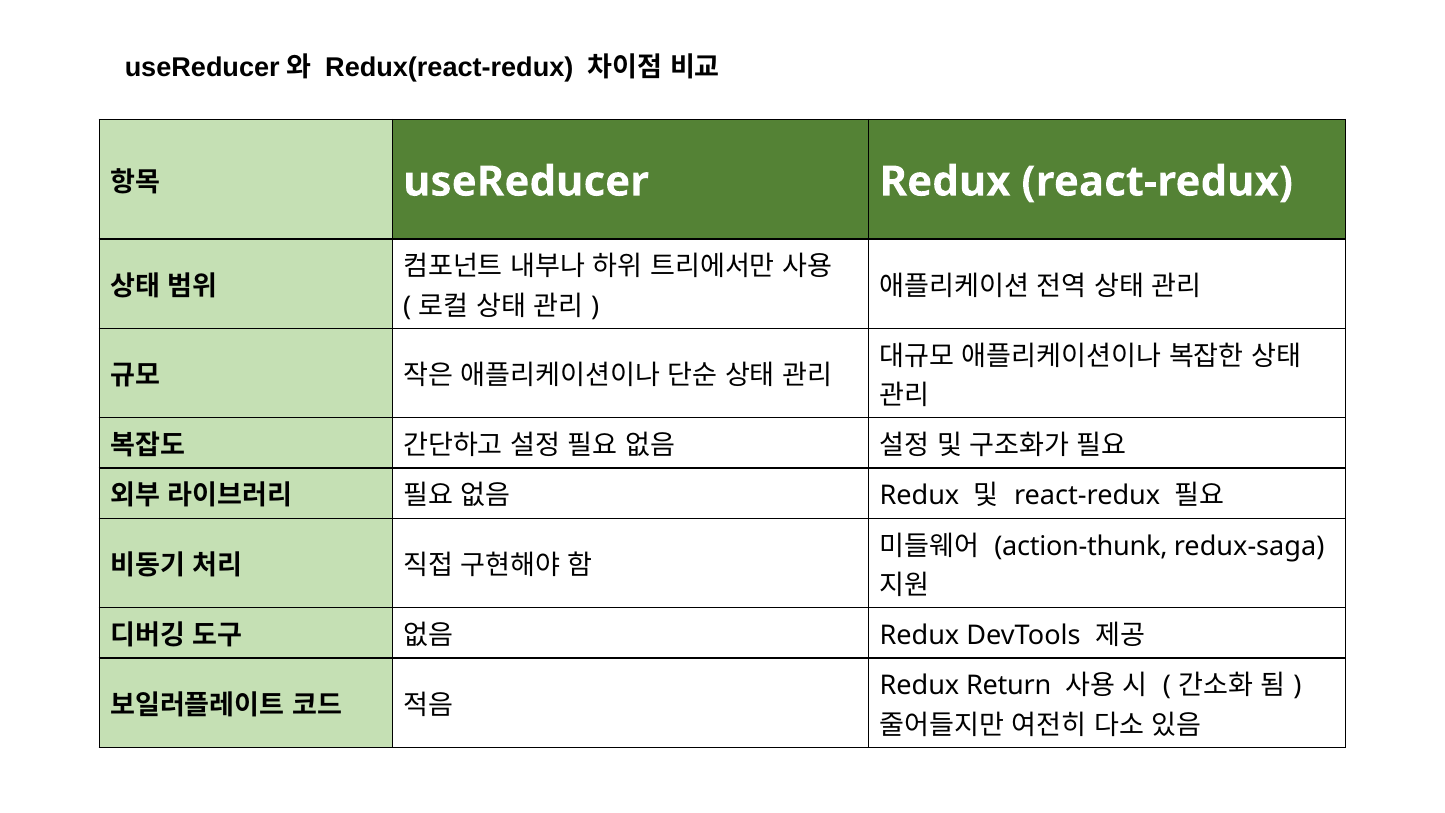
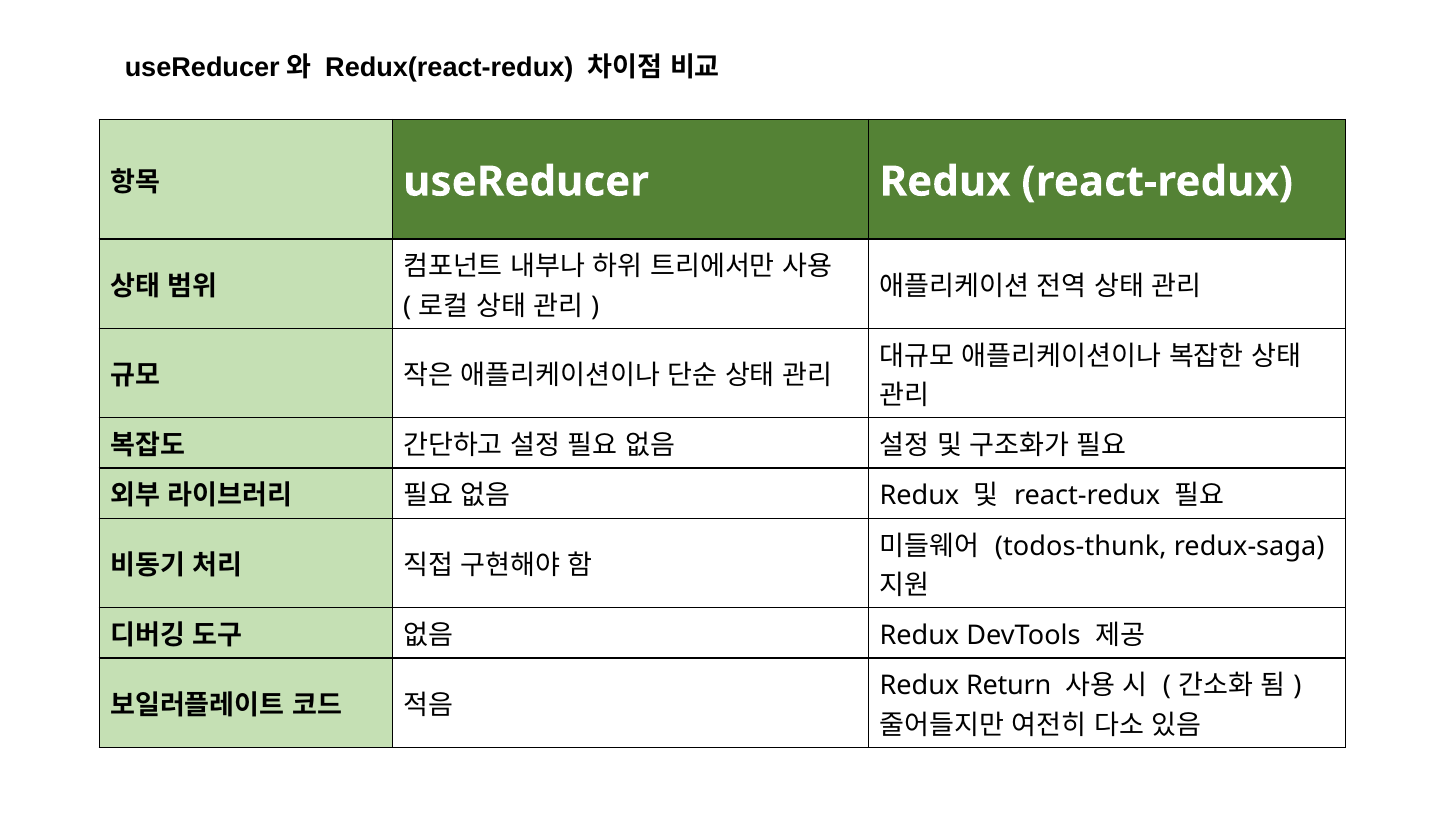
action-thunk: action-thunk -> todos-thunk (1081, 546)
